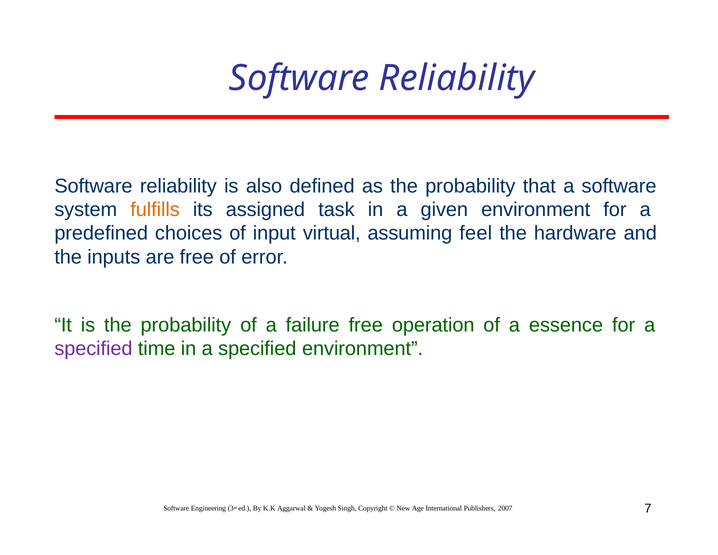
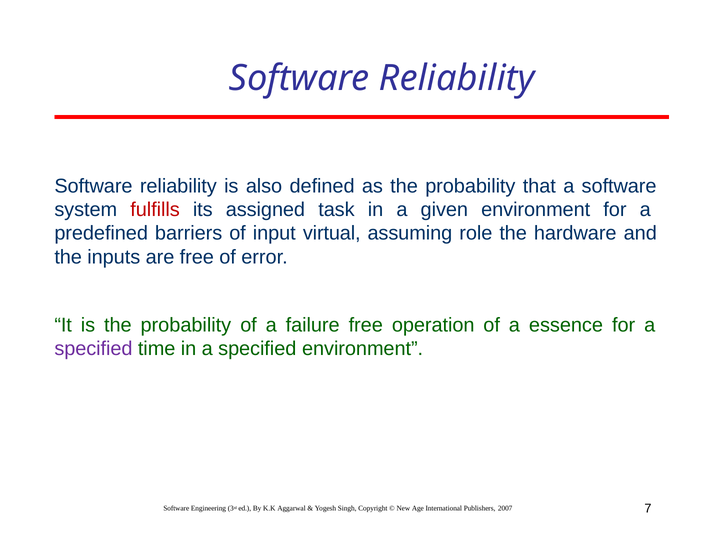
fulfills colour: orange -> red (155, 210)
choices: choices -> barriers (189, 233)
feel: feel -> role (476, 233)
